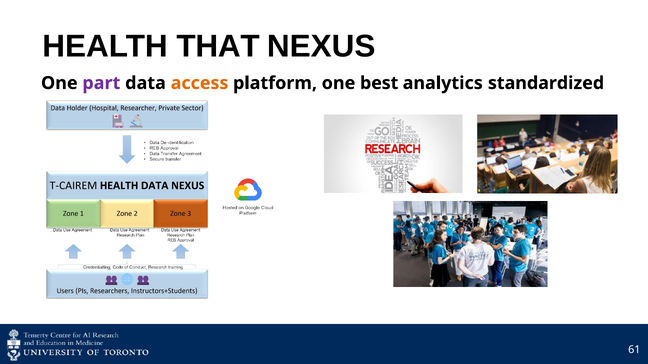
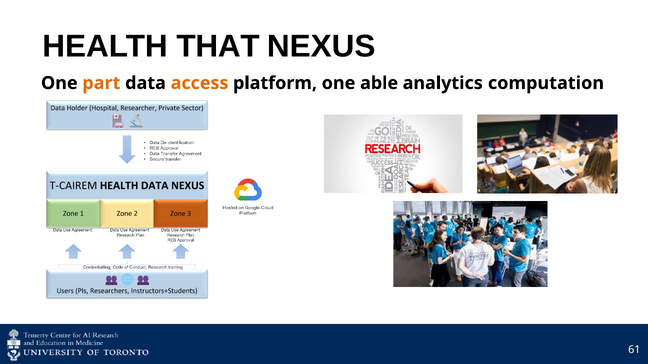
part colour: purple -> orange (101, 83)
best: best -> able (379, 83)
standardized: standardized -> computation (546, 83)
